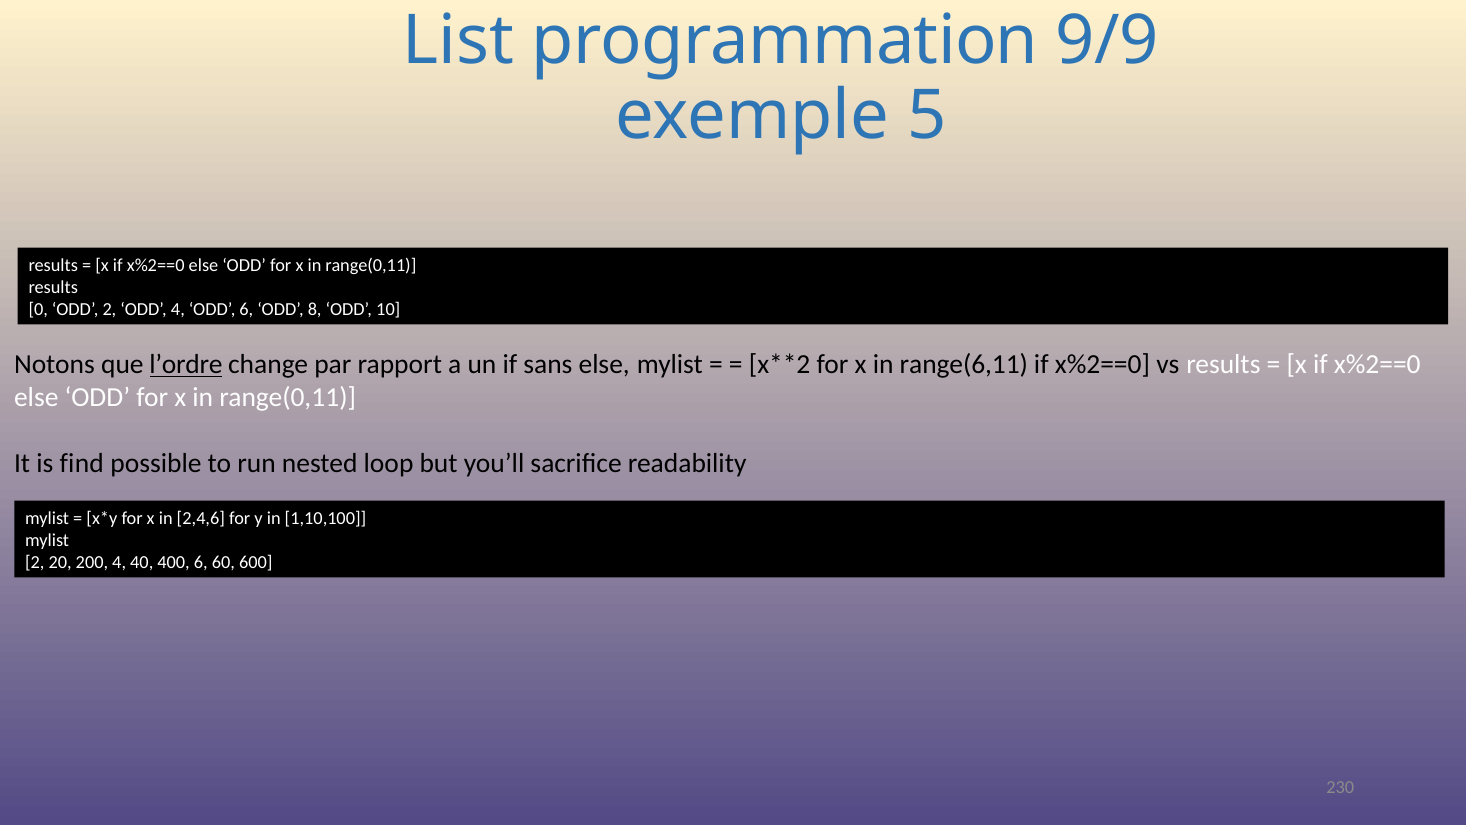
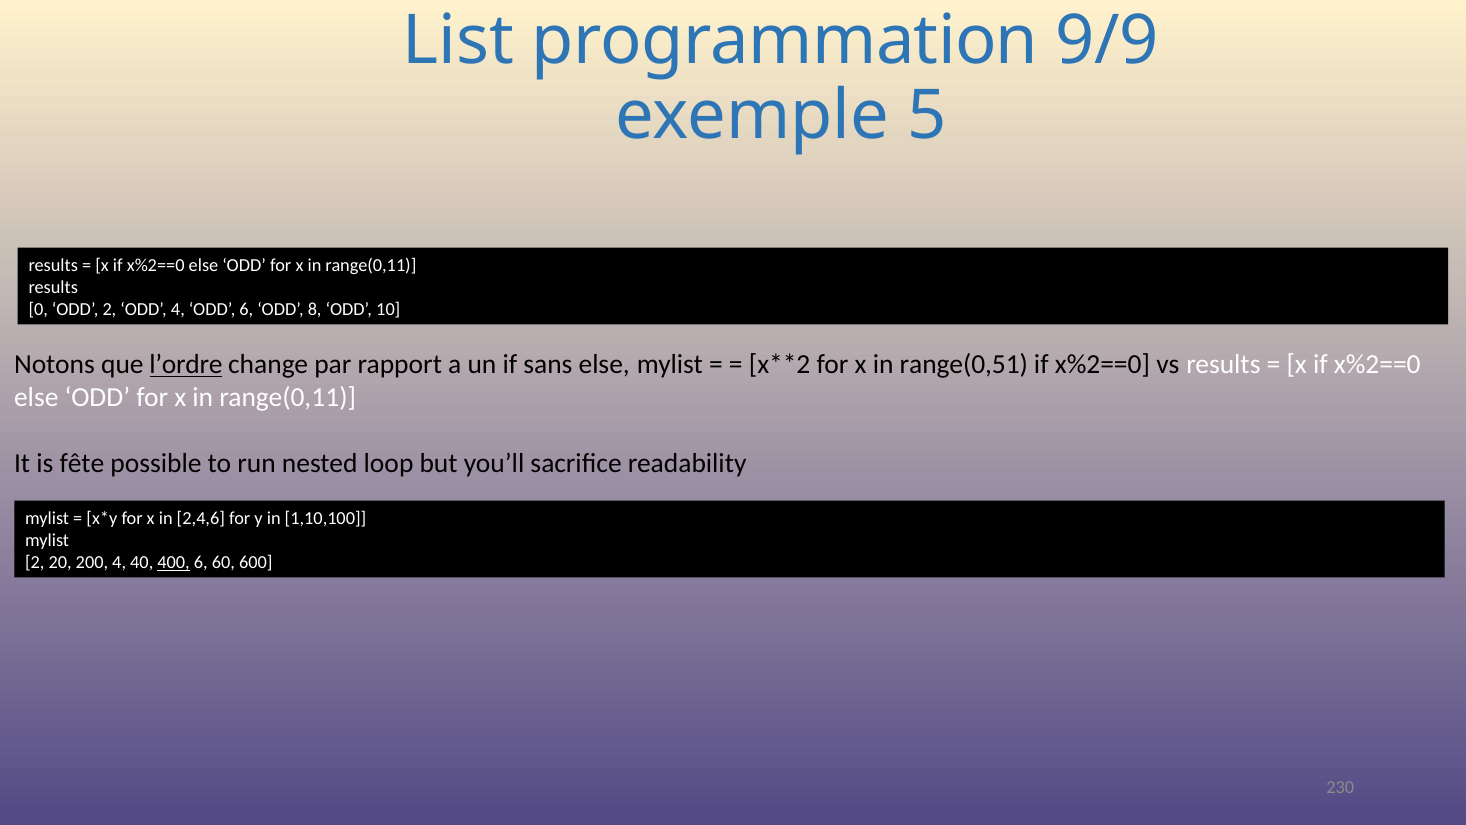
range(6,11: range(6,11 -> range(0,51 (964, 364)
find: find -> fête (82, 463)
400 underline: none -> present (174, 562)
